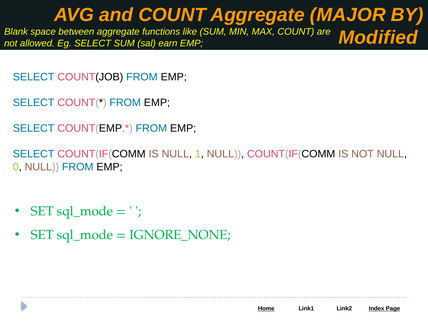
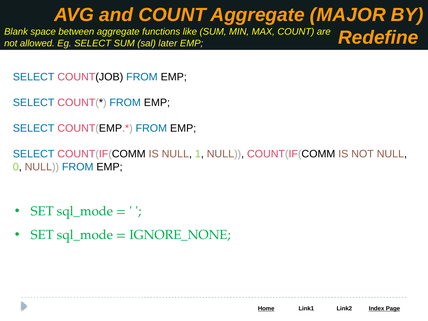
Modified: Modified -> Redefine (378, 38)
earn: earn -> later (168, 43)
